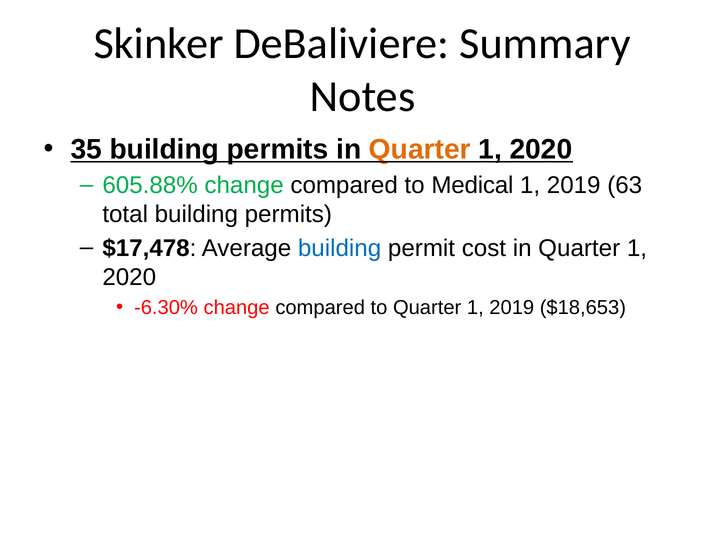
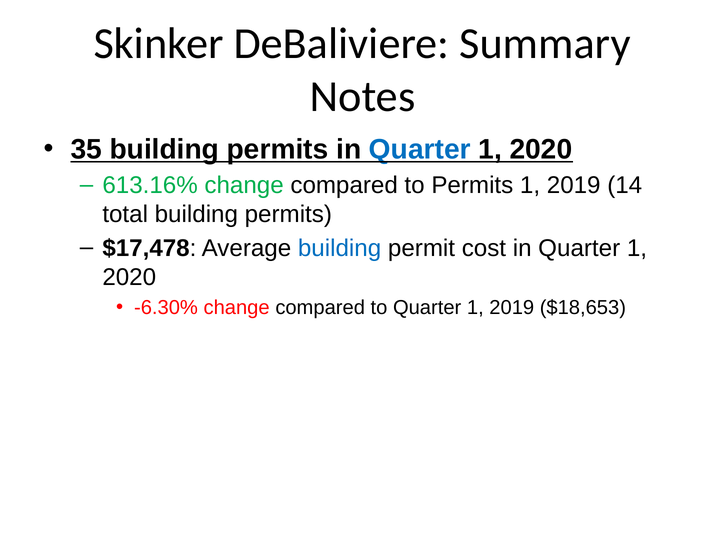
Quarter colour: orange -> blue (420, 149)
605.88%: 605.88% -> 613.16% (150, 185)
to Medical: Medical -> Permits (472, 185)
63: 63 -> 14 (625, 185)
